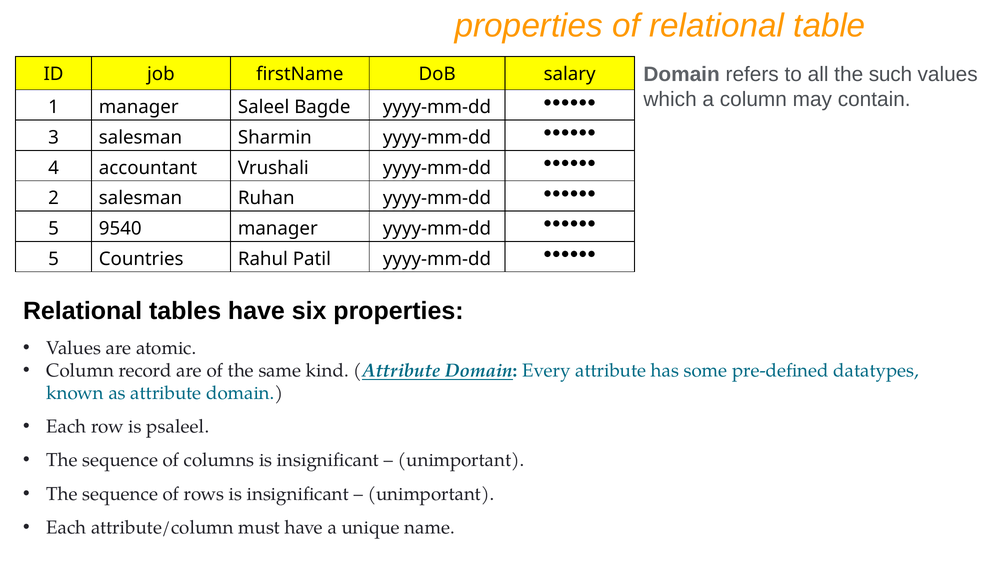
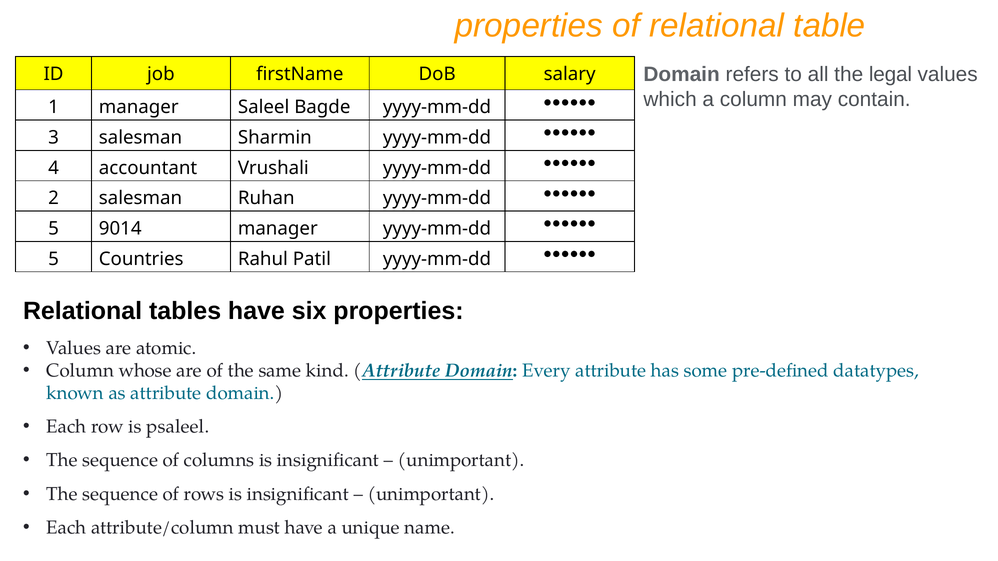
such: such -> legal (890, 75)
9540: 9540 -> 9014 (120, 229)
record: record -> whose (145, 371)
